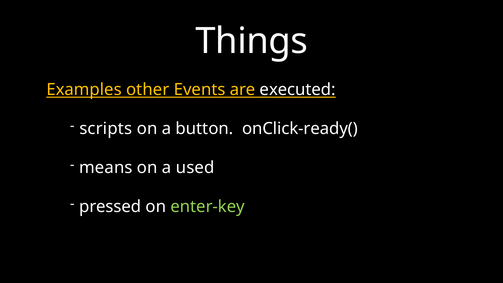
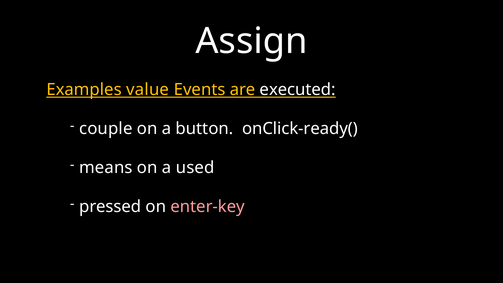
Things: Things -> Assign (251, 41)
other: other -> value (148, 90)
scripts: scripts -> couple (106, 128)
enter-key colour: light green -> pink (208, 206)
